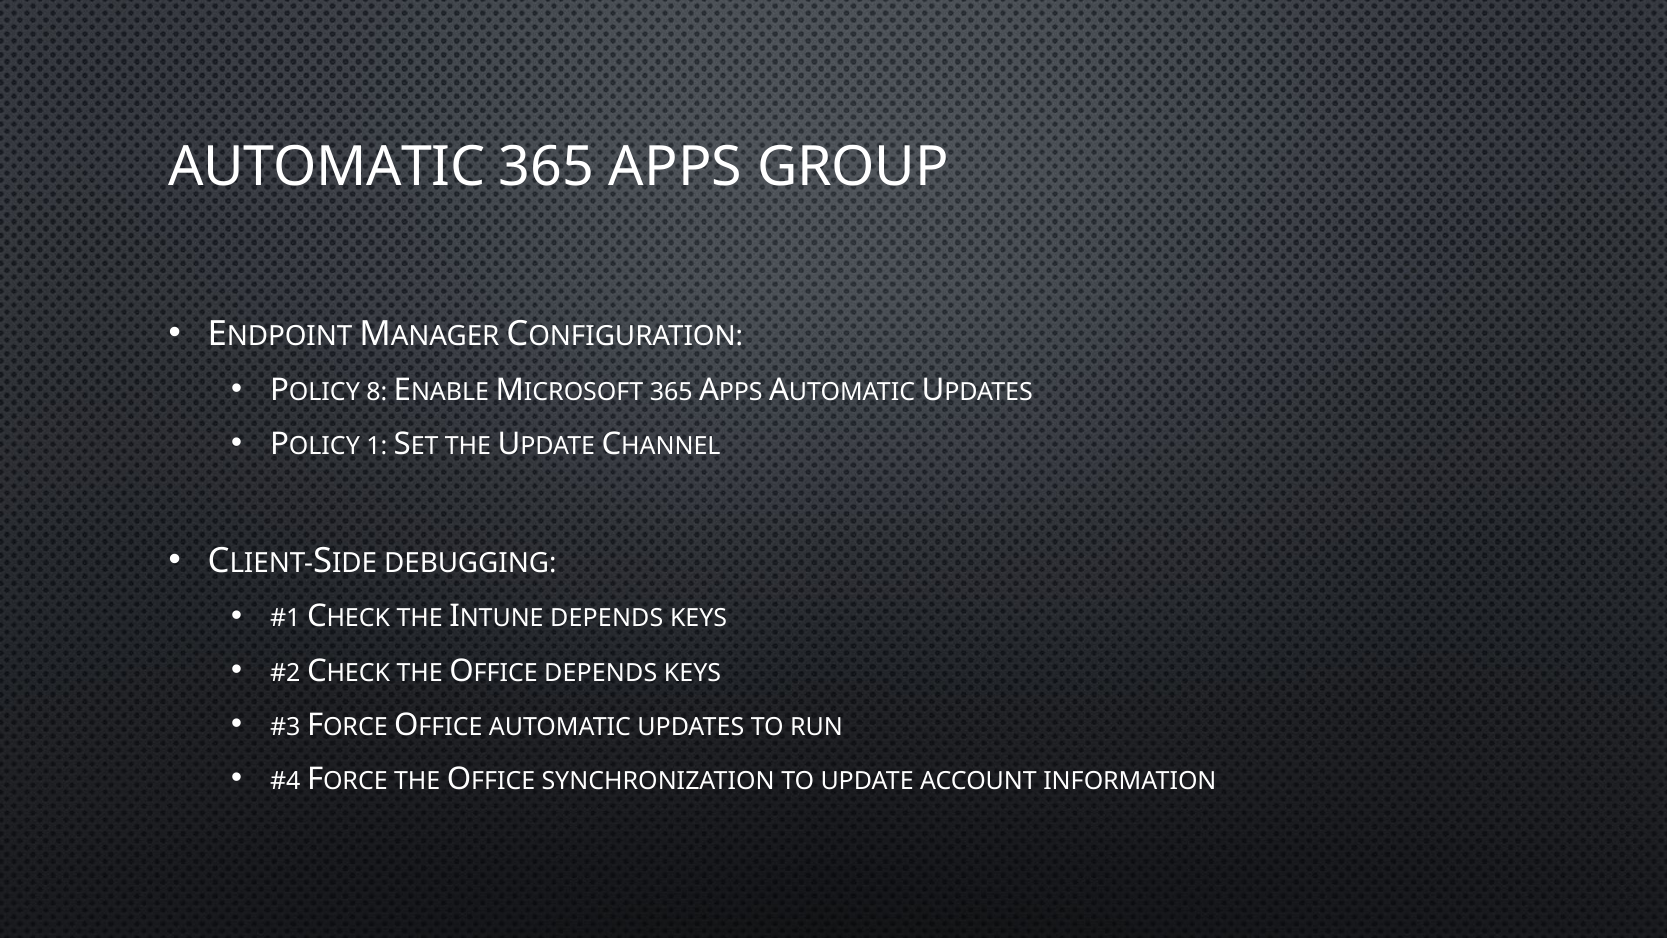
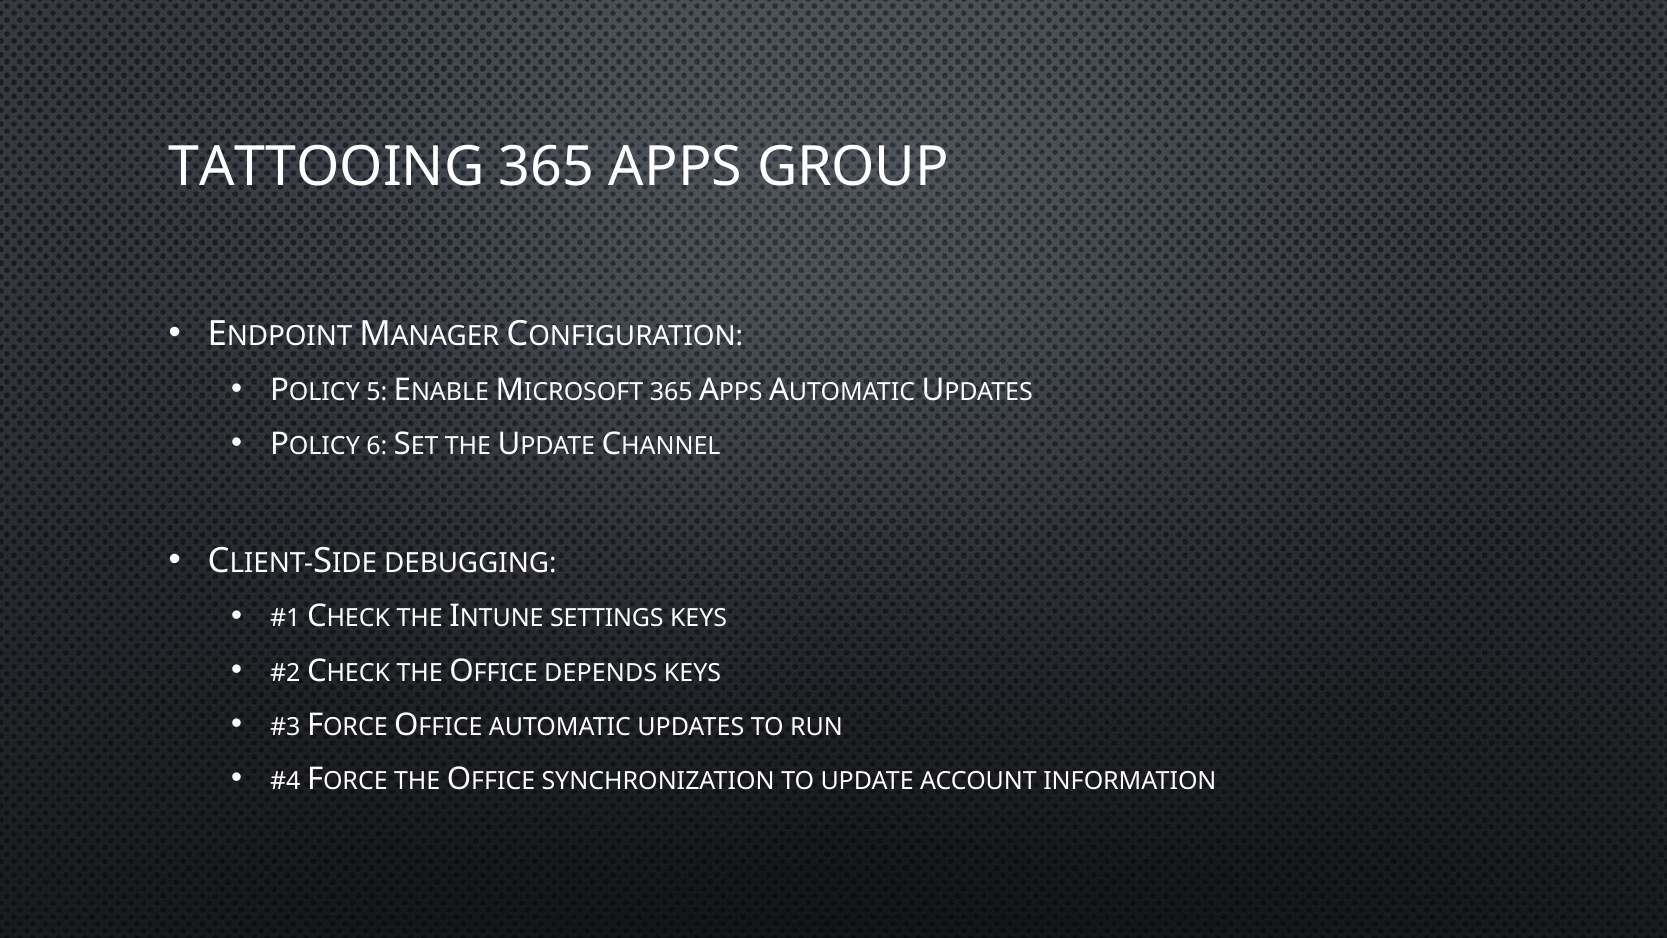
AUTOMATIC: AUTOMATIC -> TATTOOING (327, 167)
8: 8 -> 5 (377, 392)
1: 1 -> 6 (377, 446)
DEPENDS: DEPENDS -> SETTINGS (607, 618)
